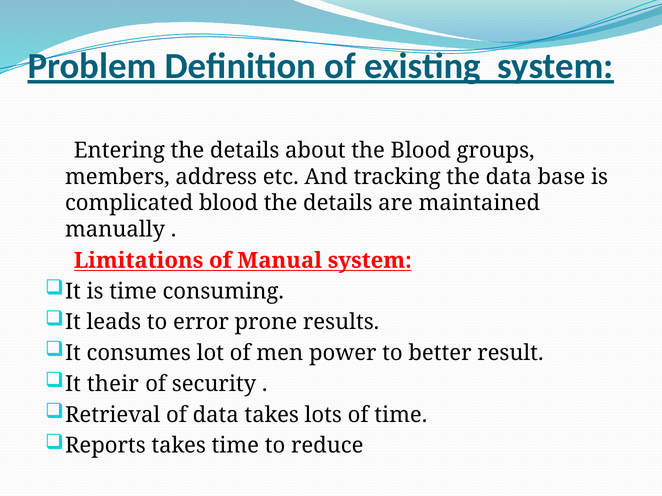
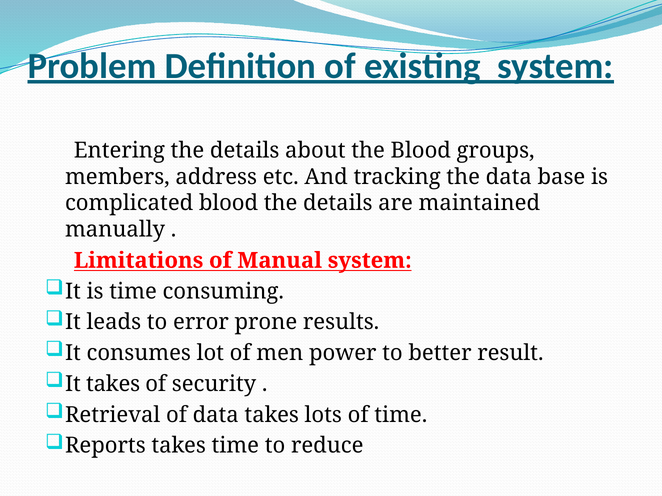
It their: their -> takes (113, 384)
